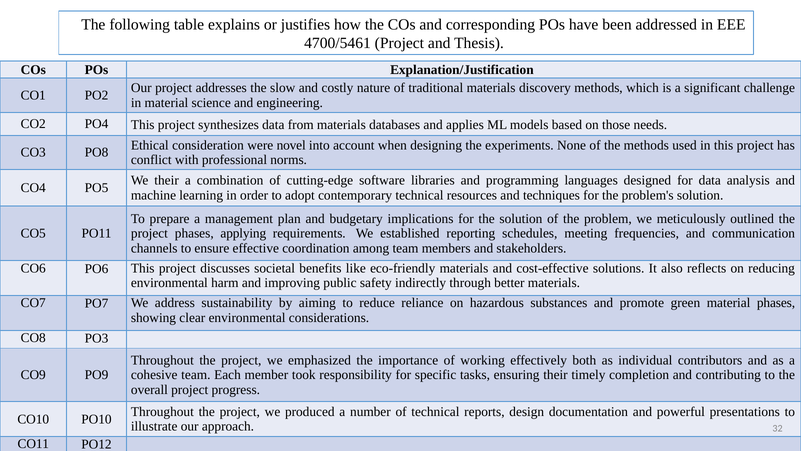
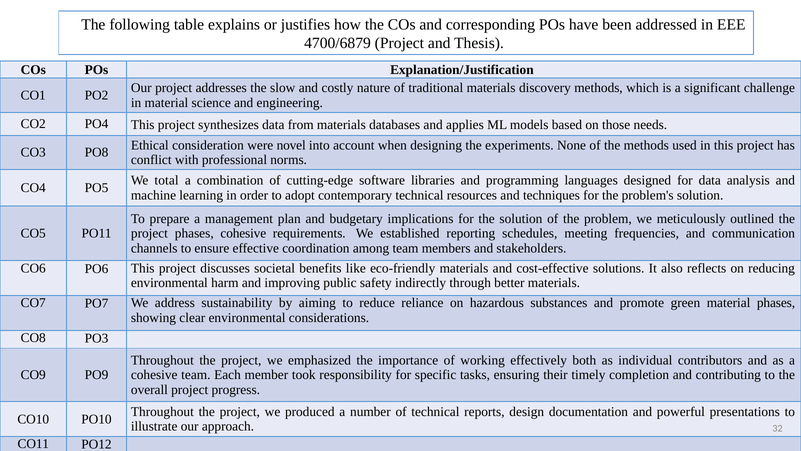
4700/5461: 4700/5461 -> 4700/6879 (338, 43)
We their: their -> total (167, 180)
phases applying: applying -> cohesive (243, 233)
